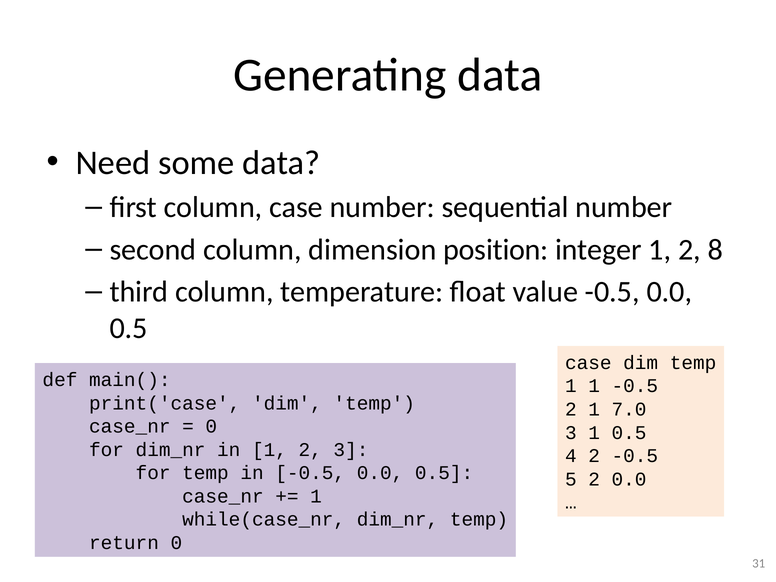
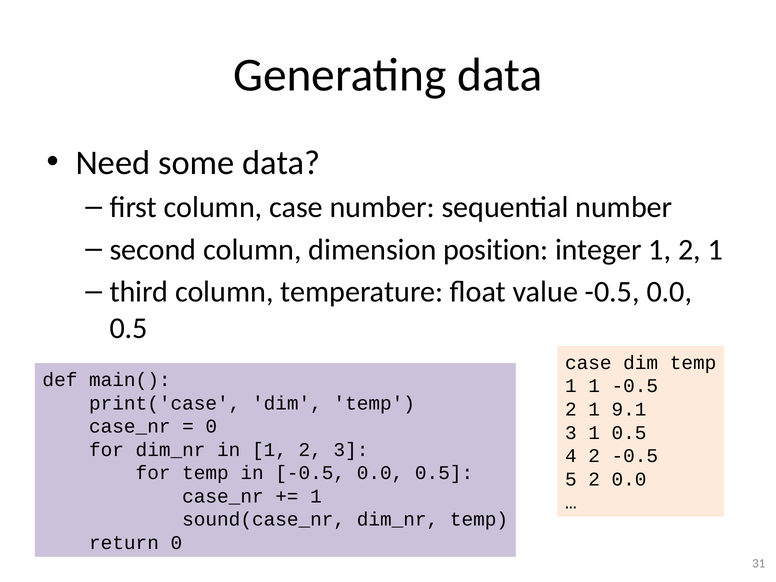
1 2 8: 8 -> 1 (715, 250)
7.0: 7.0 -> 9.1 (629, 409)
while(case_nr: while(case_nr -> sound(case_nr (264, 520)
